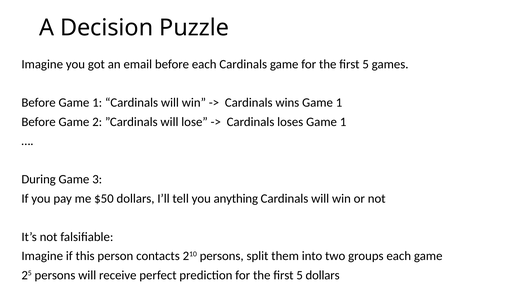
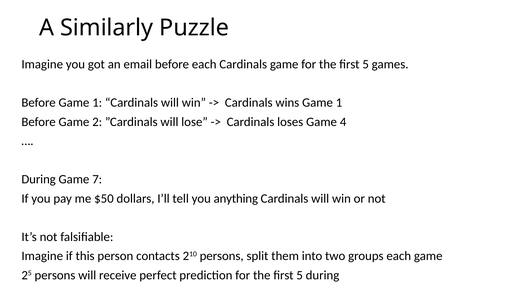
Decision: Decision -> Similarly (107, 28)
loses Game 1: 1 -> 4 (343, 122)
3: 3 -> 7 (97, 179)
5 dollars: dollars -> during (323, 275)
